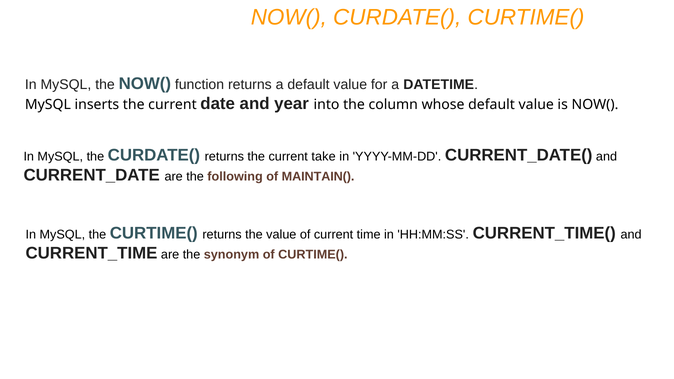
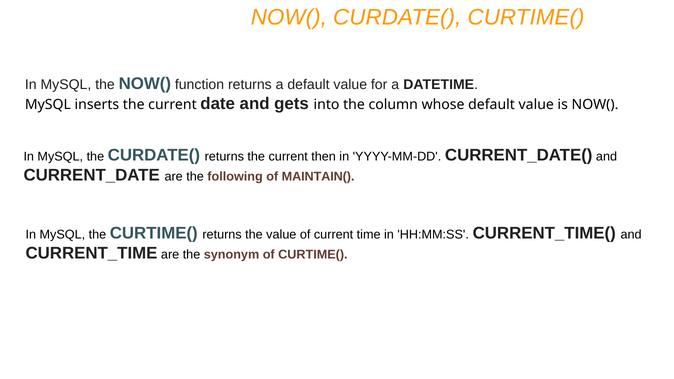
year: year -> gets (292, 104)
take: take -> then (324, 157)
